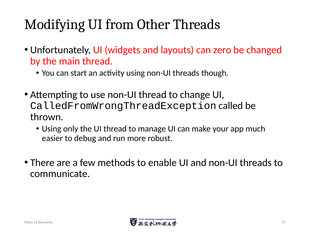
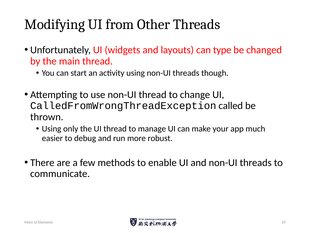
zero: zero -> type (222, 50)
